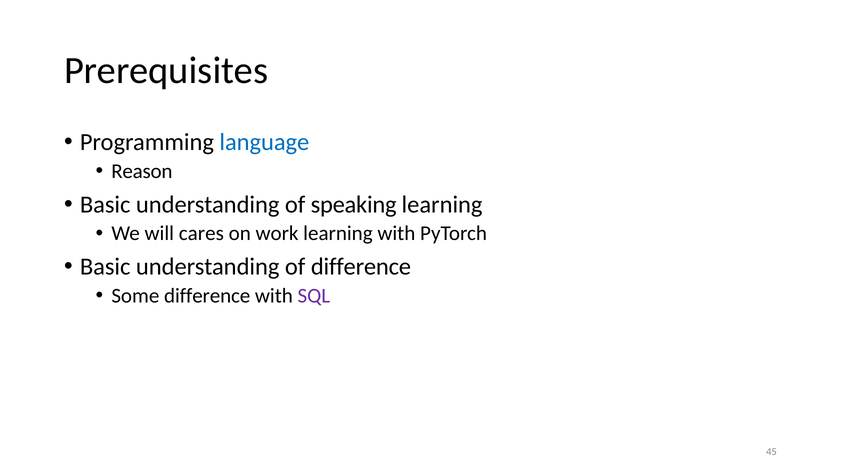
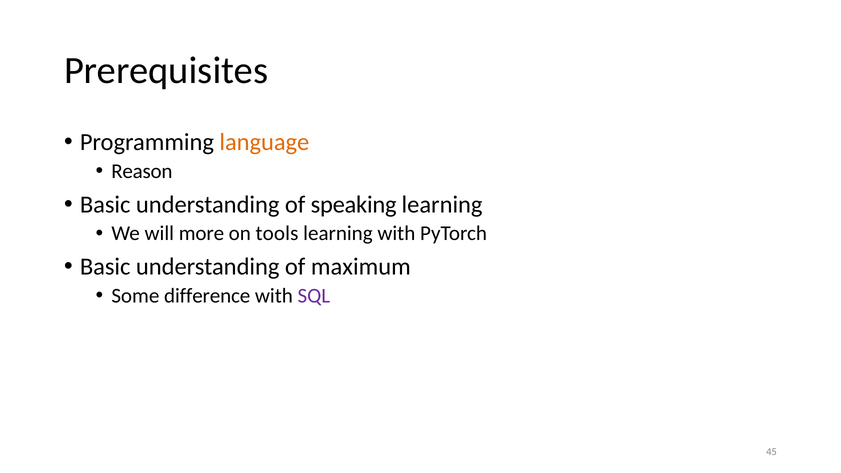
language colour: blue -> orange (264, 142)
cares: cares -> more (201, 234)
work: work -> tools (277, 234)
of difference: difference -> maximum (361, 267)
